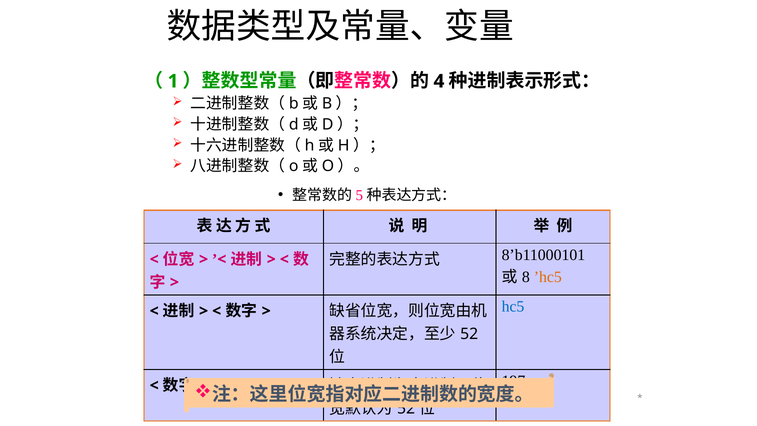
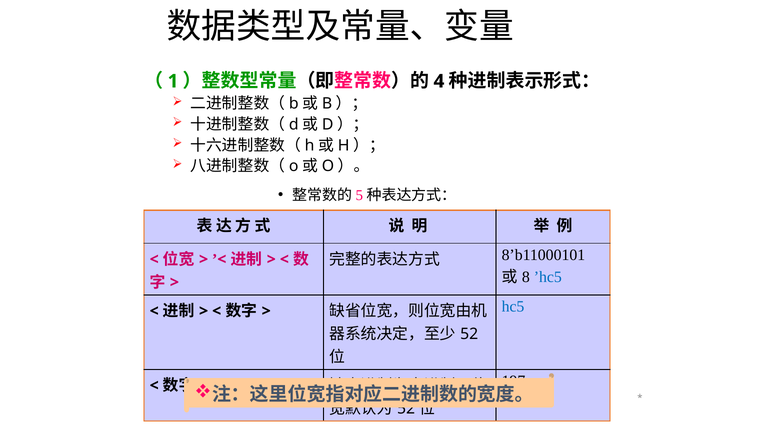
’hc5 colour: orange -> blue (548, 277)
